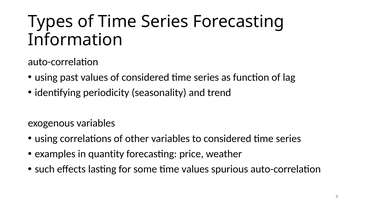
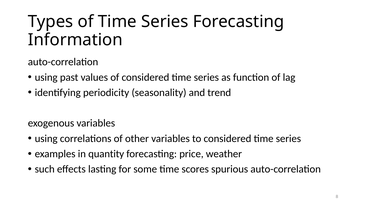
time values: values -> scores (195, 169)
